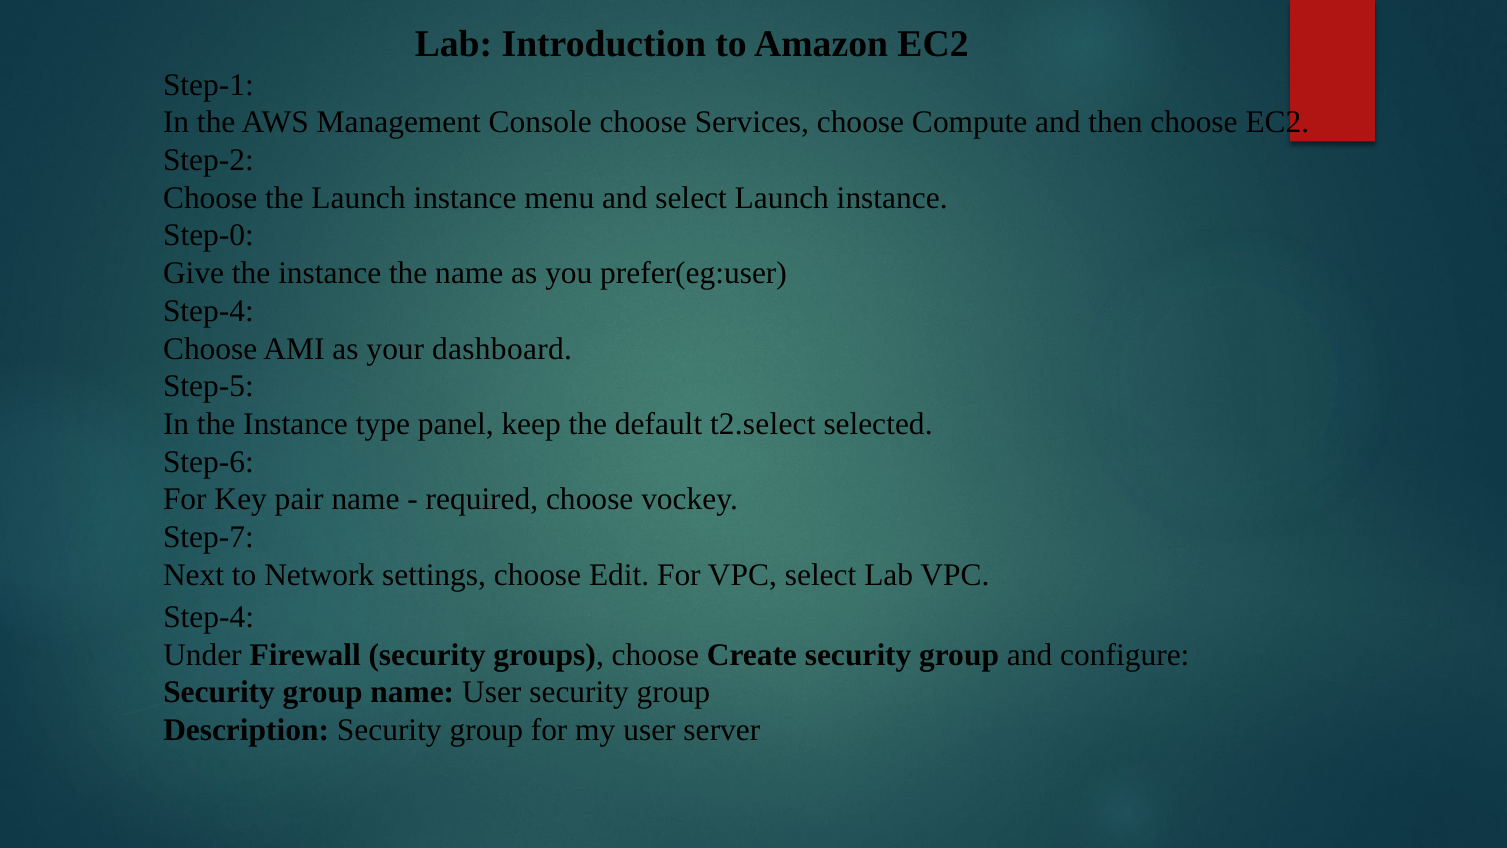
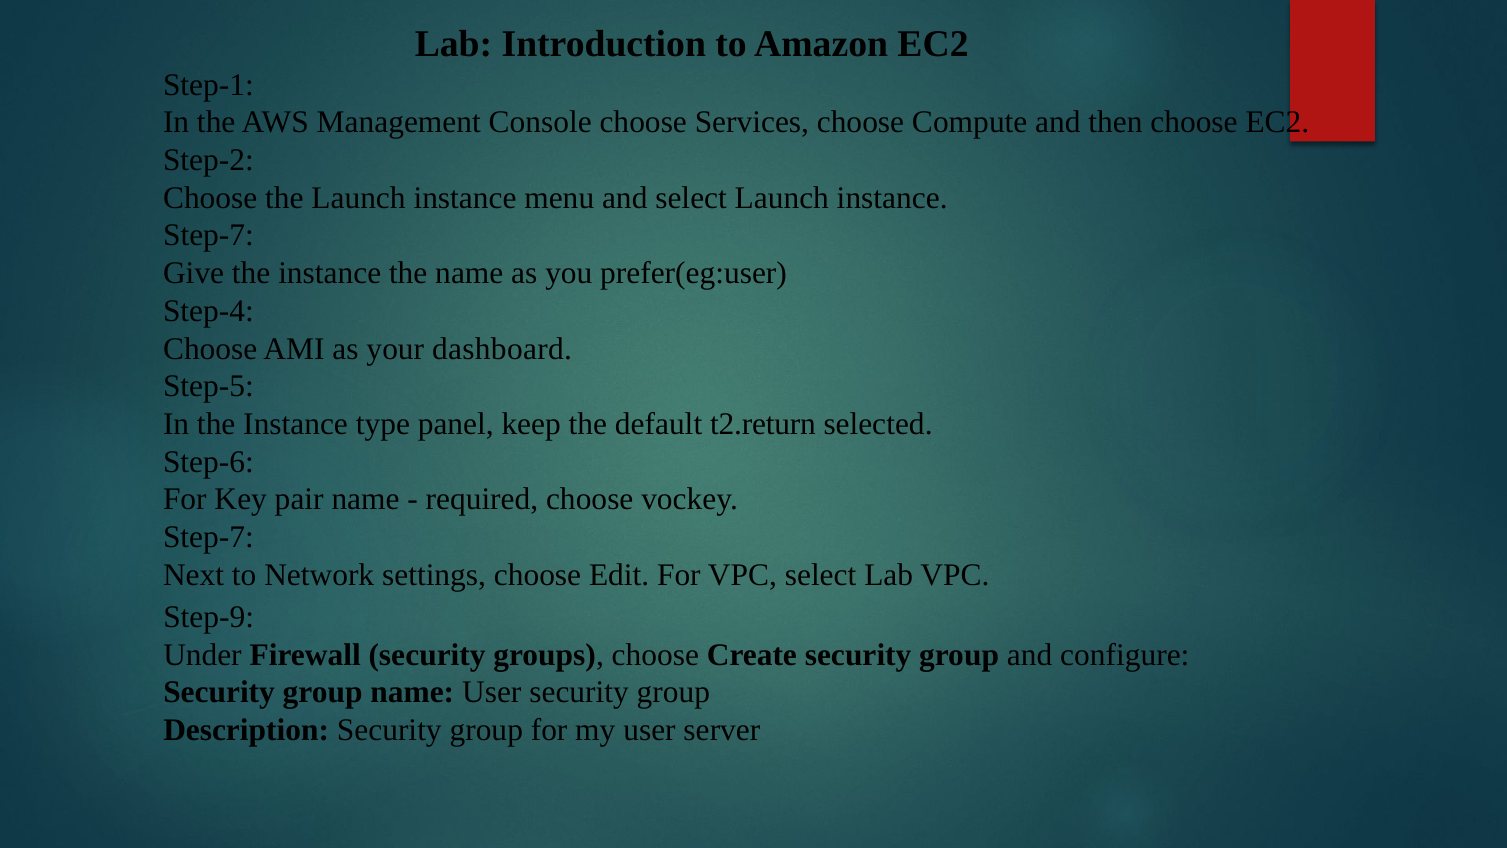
Step-0: Step-0 -> Step-7 (208, 235)
t2.select: t2.select -> t2.return (763, 424)
Step-4: Step-4 -> Step-9 (209, 617)
